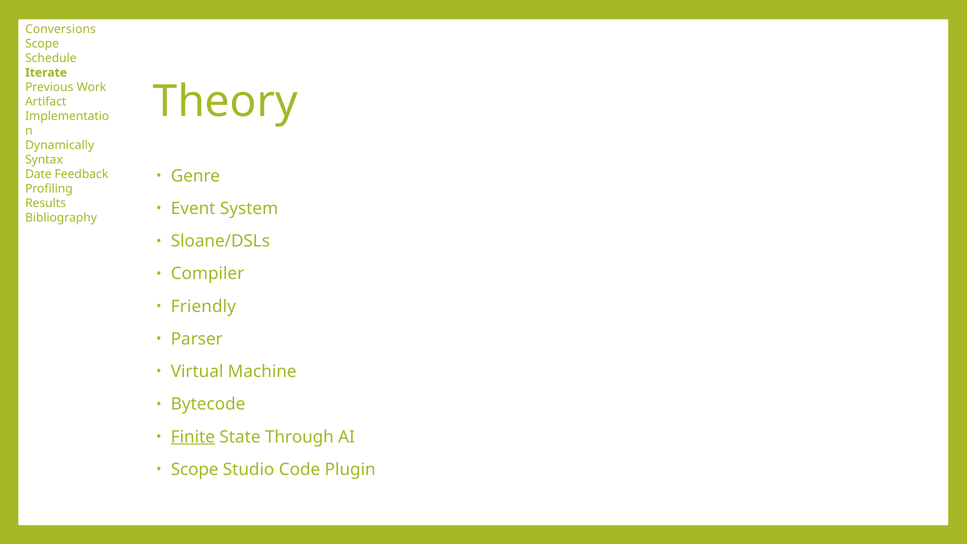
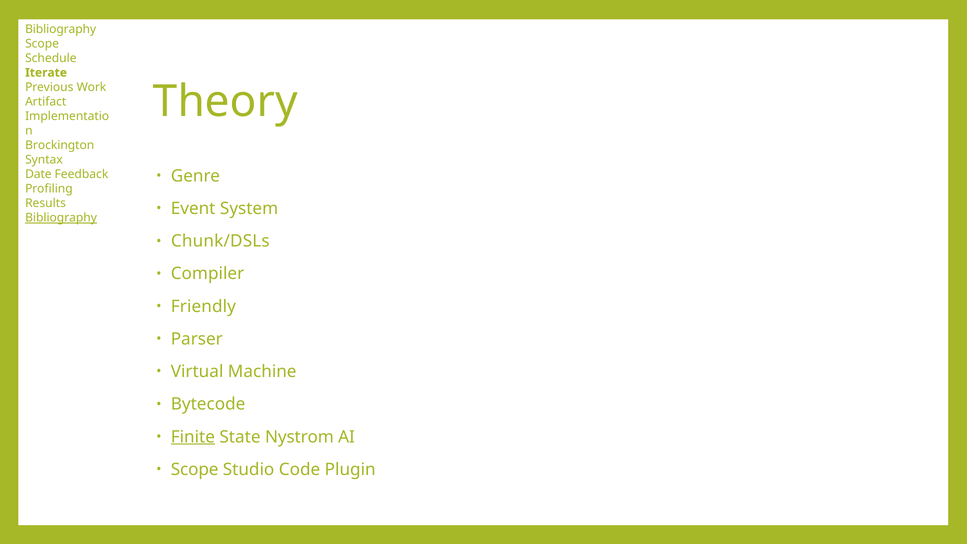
Conversions: Conversions -> Bibliography (61, 29)
Dynamically: Dynamically -> Brockington (60, 145)
Bibliography underline: none -> present (61, 218)
Sloane/DSLs: Sloane/DSLs -> Chunk/DSLs (220, 241)
Through: Through -> Nystrom (299, 437)
